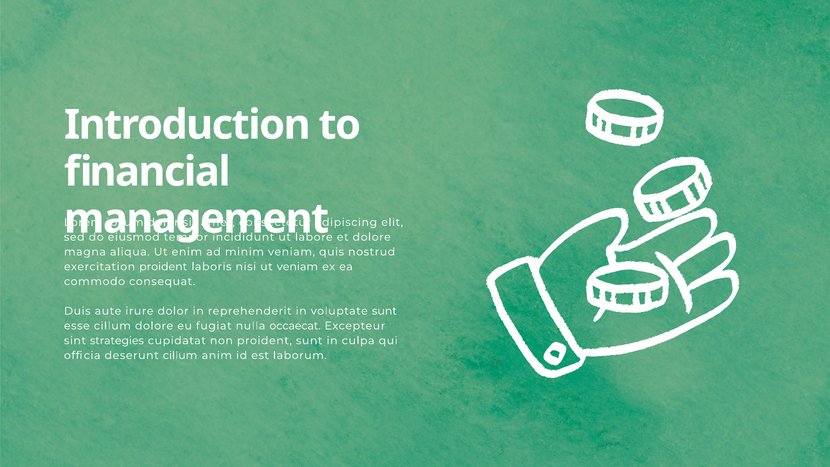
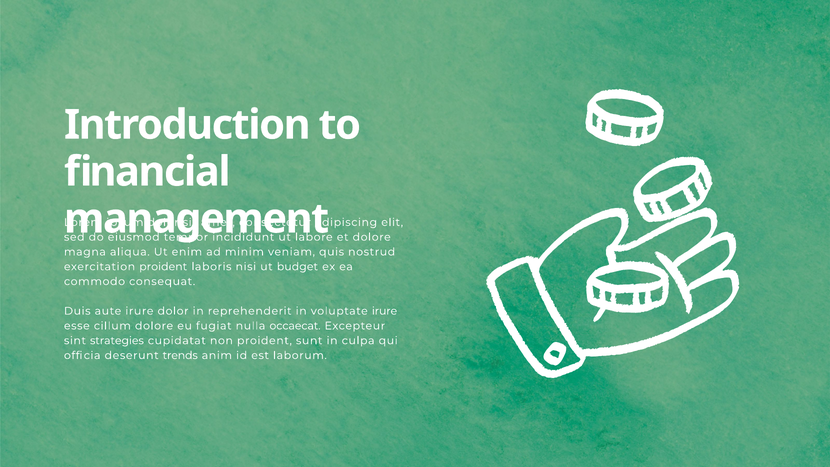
ut veniam: veniam -> budget (297, 267)
voluptate sunt: sunt -> irure (385, 311)
deserunt cillum: cillum -> trends (180, 355)
